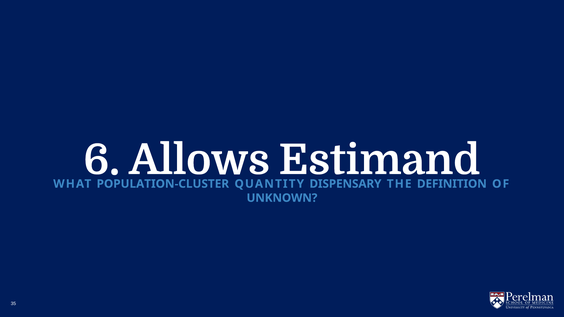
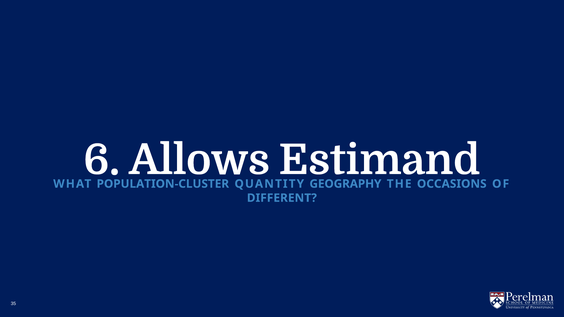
DISPENSARY: DISPENSARY -> GEOGRAPHY (345, 184)
DEFINITION: DEFINITION -> OCCASIONS (452, 184)
UNKNOWN: UNKNOWN -> DIFFERENT (282, 198)
